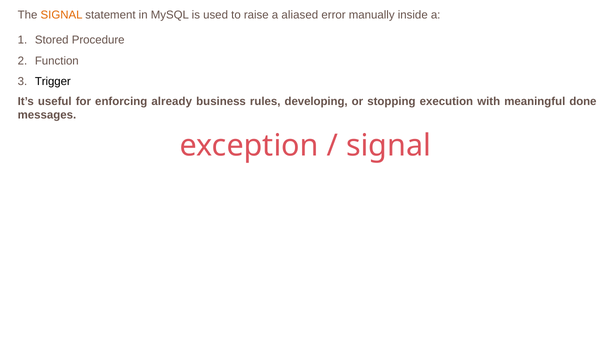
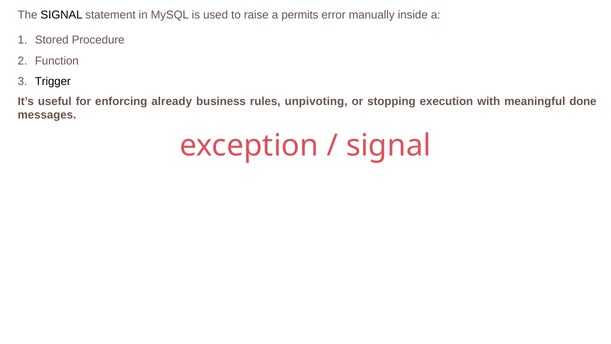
SIGNAL colour: orange -> black (62, 15)
aliased: aliased -> permits (300, 15)
developing: developing -> unpivoting (316, 101)
